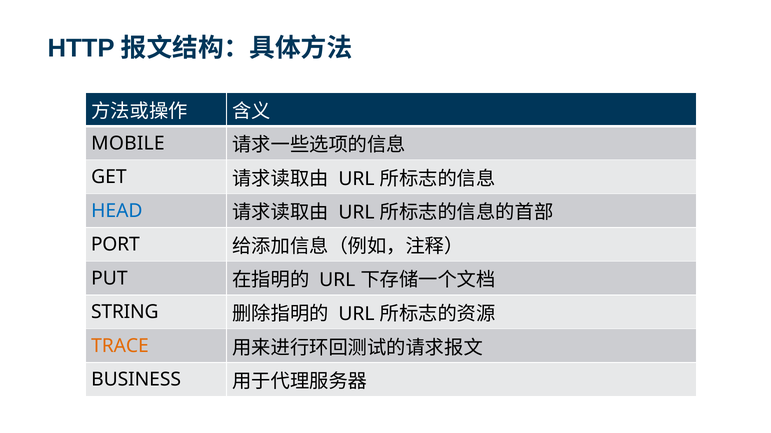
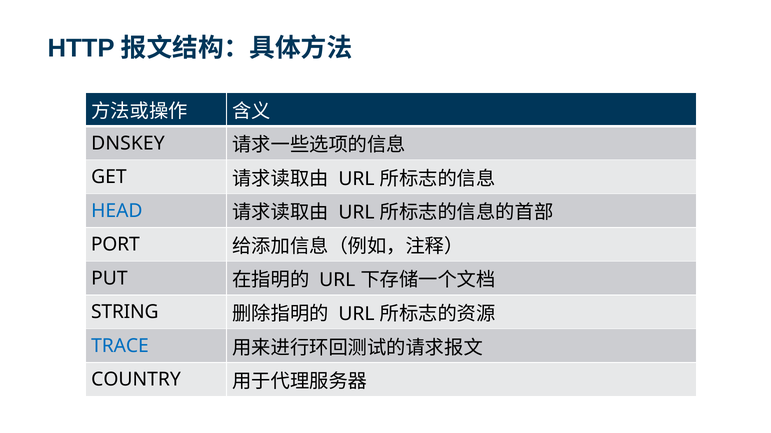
MOBILE: MOBILE -> DNSKEY (128, 144)
TRACE colour: orange -> blue (120, 346)
BUSINESS: BUSINESS -> COUNTRY (136, 380)
